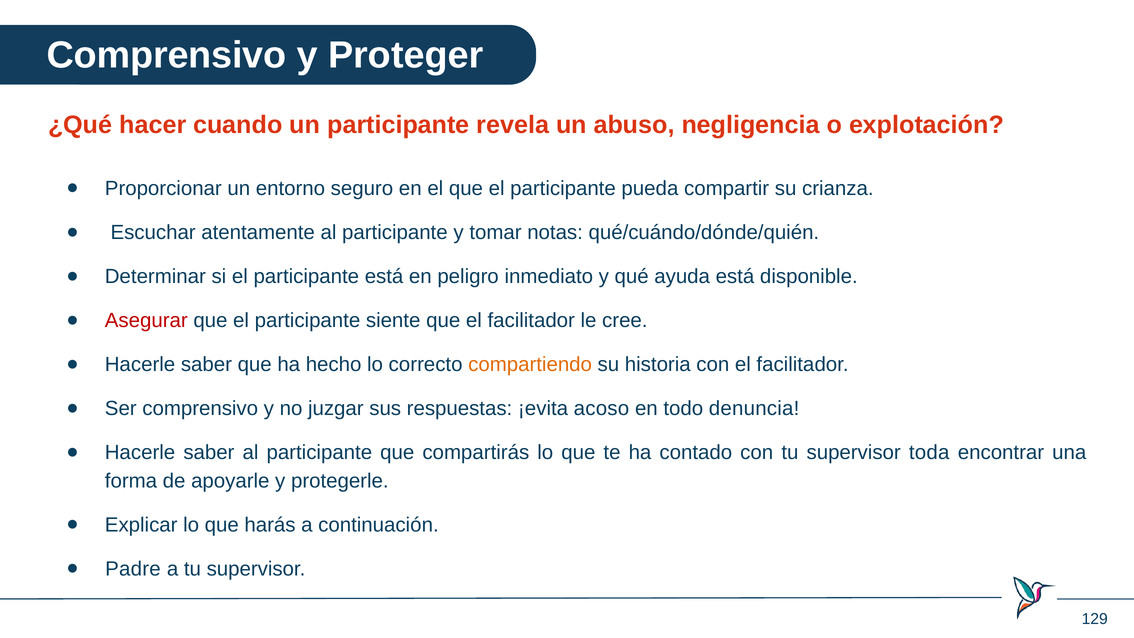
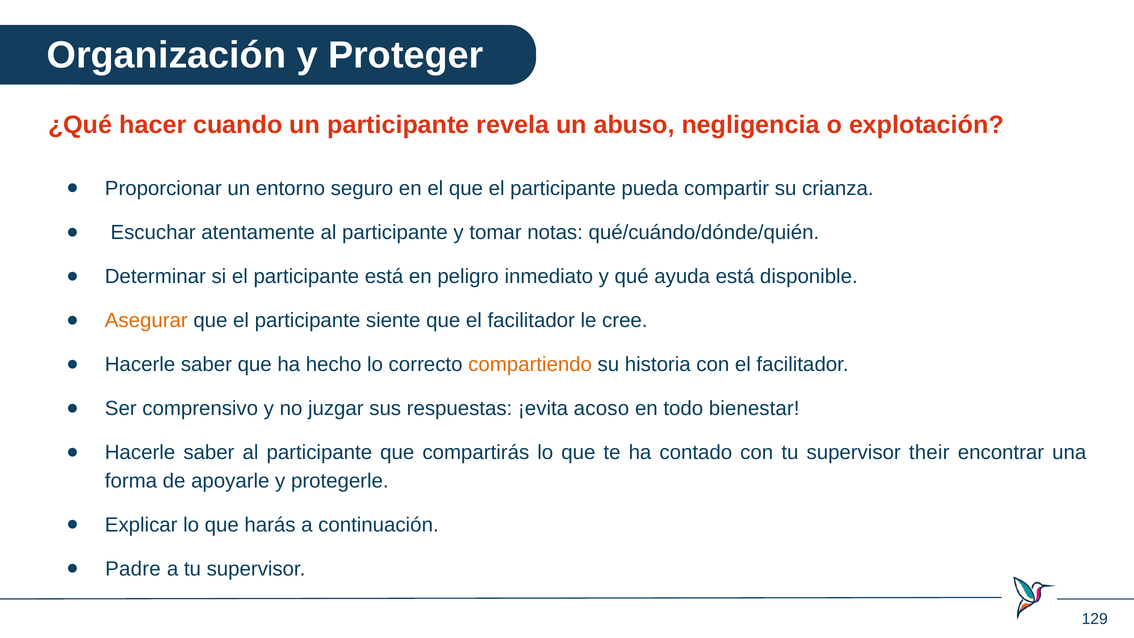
Comprensivo: Comprensivo -> Organización (166, 55)
Asegurar colour: red -> orange (146, 320)
denuncia: denuncia -> bienestar (754, 408)
toda: toda -> their (929, 452)
